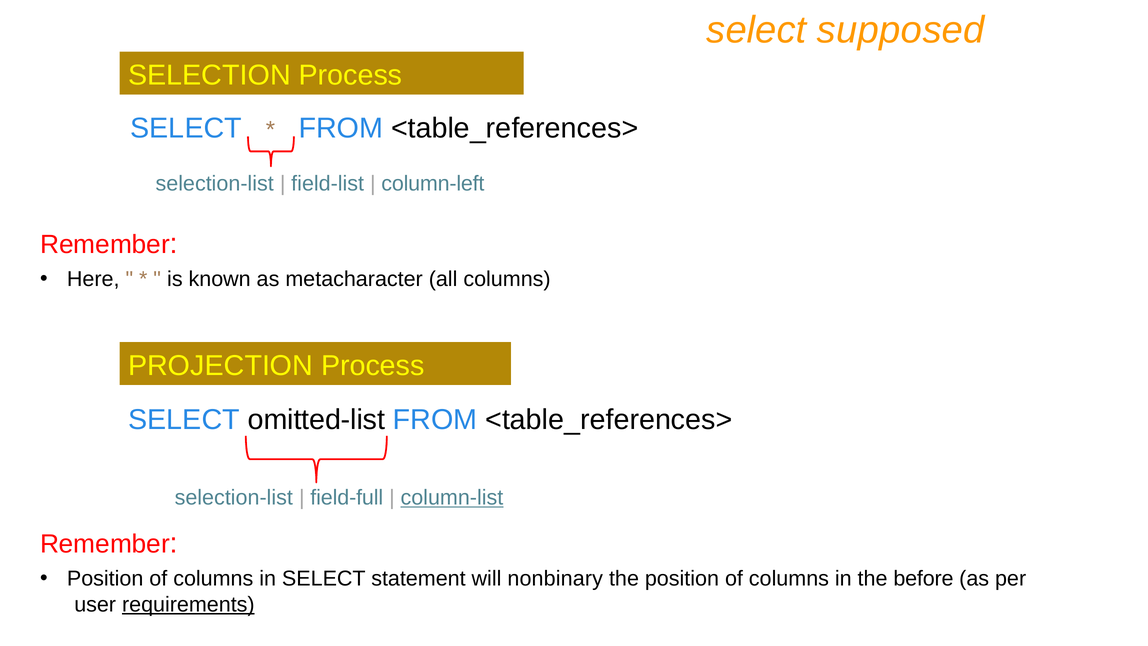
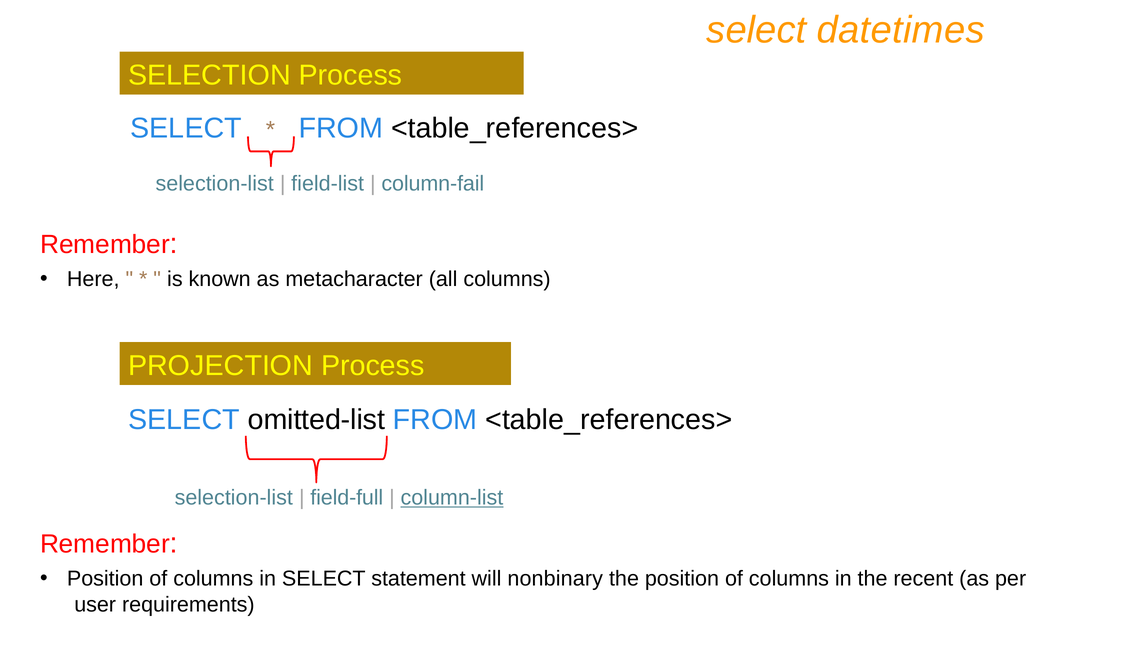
supposed: supposed -> datetimes (901, 30)
column-left: column-left -> column-fail (433, 184)
before: before -> recent (923, 578)
requirements underline: present -> none (188, 604)
